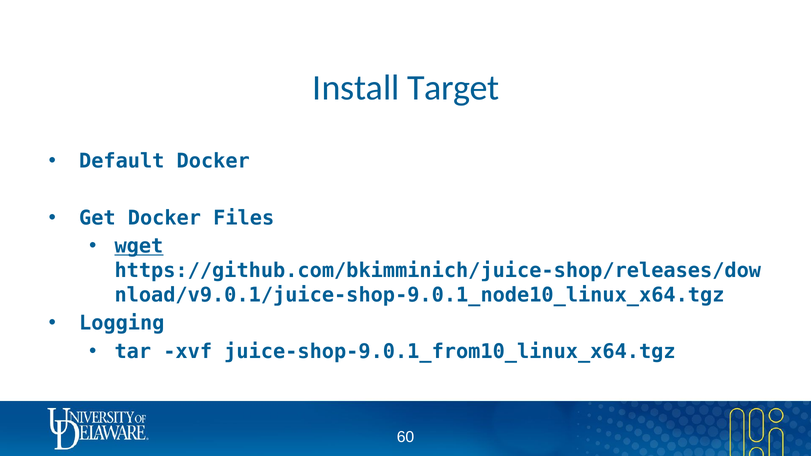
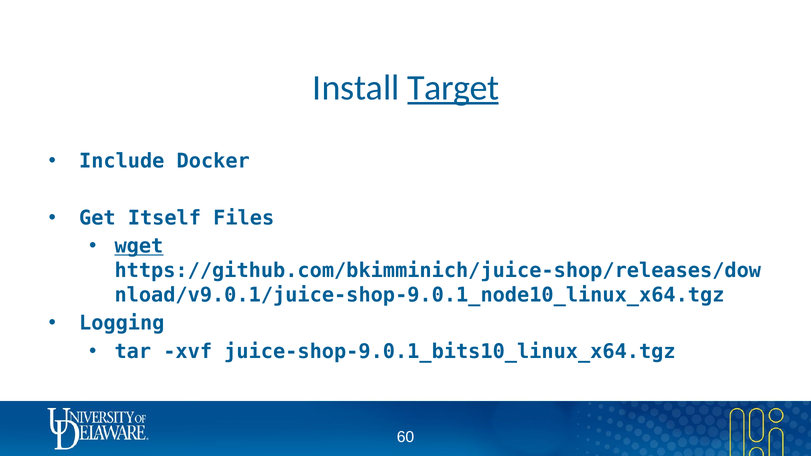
Target underline: none -> present (453, 88)
Default: Default -> Include (122, 161)
Get Docker: Docker -> Itself (164, 218)
juice-shop-9.0.1_from10_linux_x64.tgz: juice-shop-9.0.1_from10_linux_x64.tgz -> juice-shop-9.0.1_bits10_linux_x64.tgz (450, 352)
